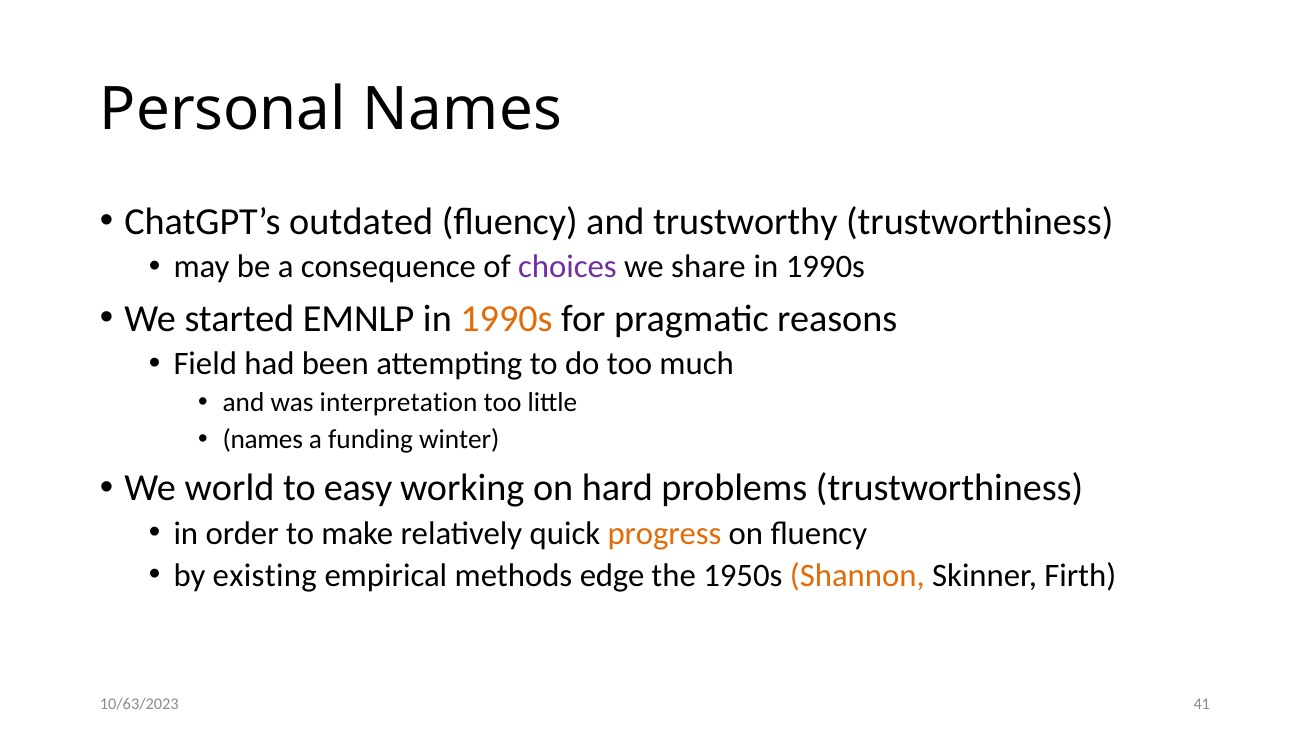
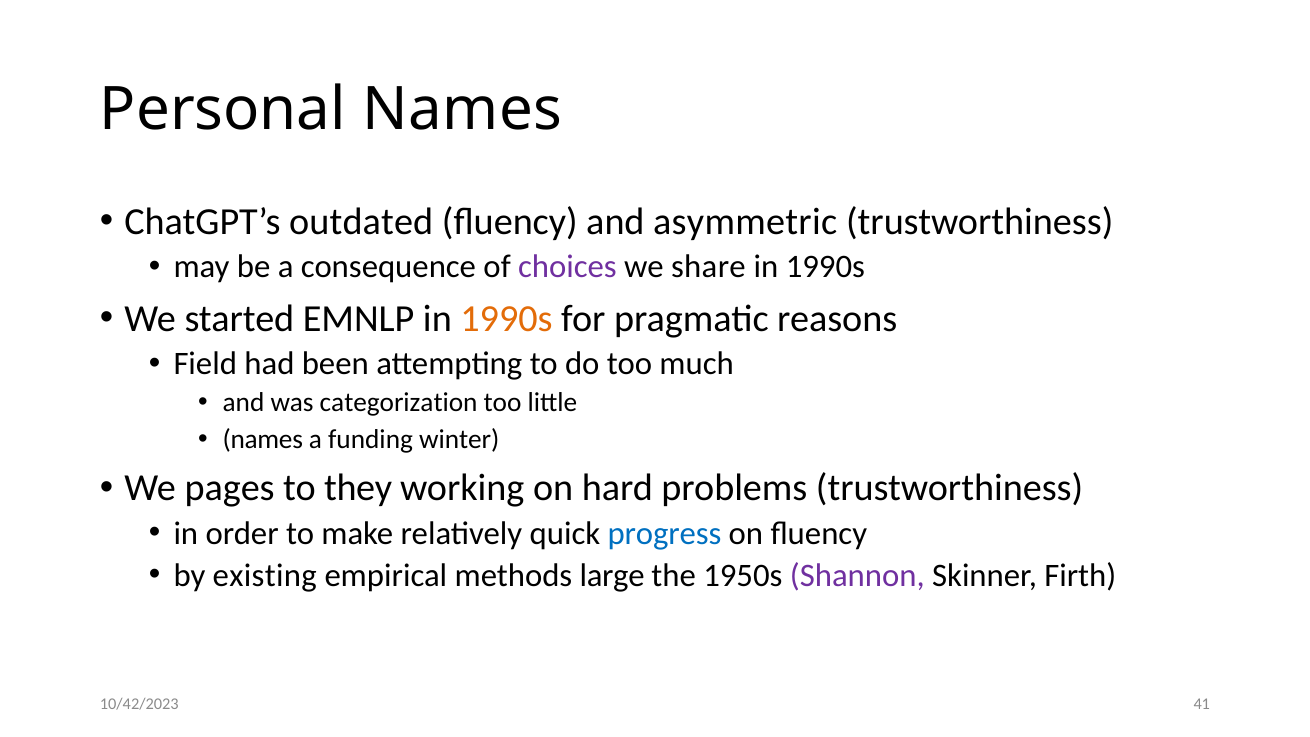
trustworthy: trustworthy -> asymmetric (745, 221)
interpretation: interpretation -> categorization (399, 403)
world: world -> pages (230, 488)
easy: easy -> they (358, 488)
progress colour: orange -> blue (664, 533)
edge: edge -> large (612, 575)
Shannon colour: orange -> purple (857, 575)
10/63/2023: 10/63/2023 -> 10/42/2023 (139, 704)
